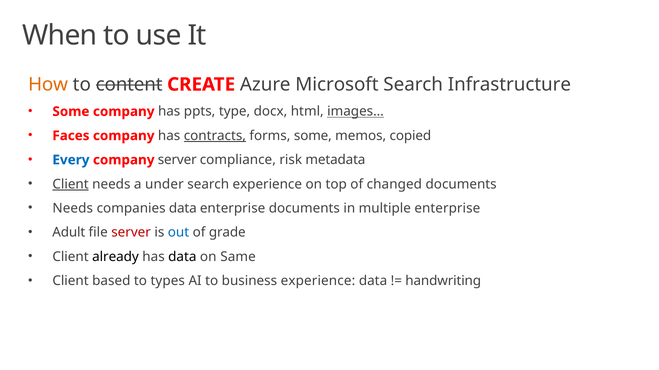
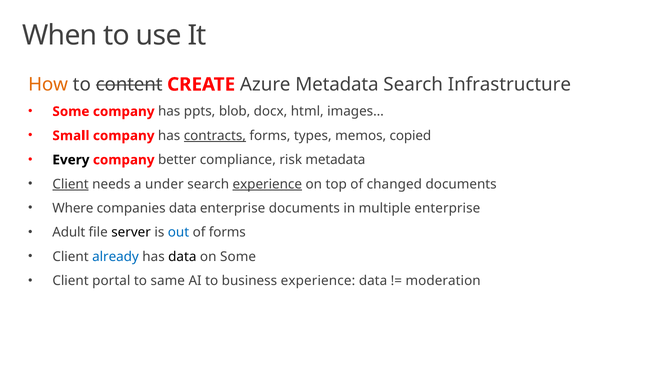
Azure Microsoft: Microsoft -> Metadata (337, 85)
type: type -> blob (235, 112)
images… underline: present -> none (356, 112)
Faces: Faces -> Small (71, 136)
forms some: some -> types (313, 136)
Every colour: blue -> black (71, 160)
company server: server -> better (177, 160)
experience underline: none -> present (267, 184)
Needs: Needs -> Where (73, 209)
server colour: red -> black (131, 233)
of grade: grade -> forms (227, 233)
already colour: black -> blue (116, 257)
on Same: Same -> Some (238, 257)
based: based -> portal (111, 281)
types: types -> same (168, 281)
handwriting: handwriting -> moderation (443, 281)
